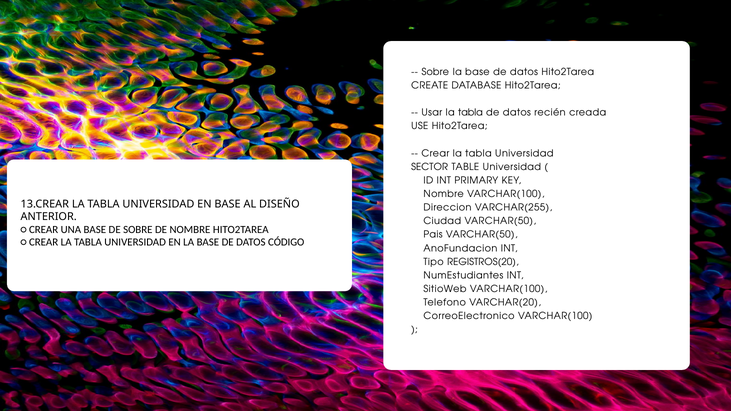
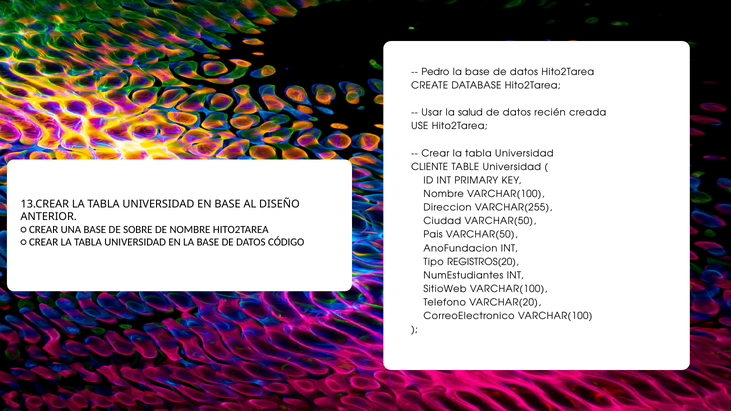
Sobre: Sobre -> Pedro (435, 72)
Usar la tabla: tabla -> salud (470, 113)
SECTOR: SECTOR -> CLIENTE (430, 167)
